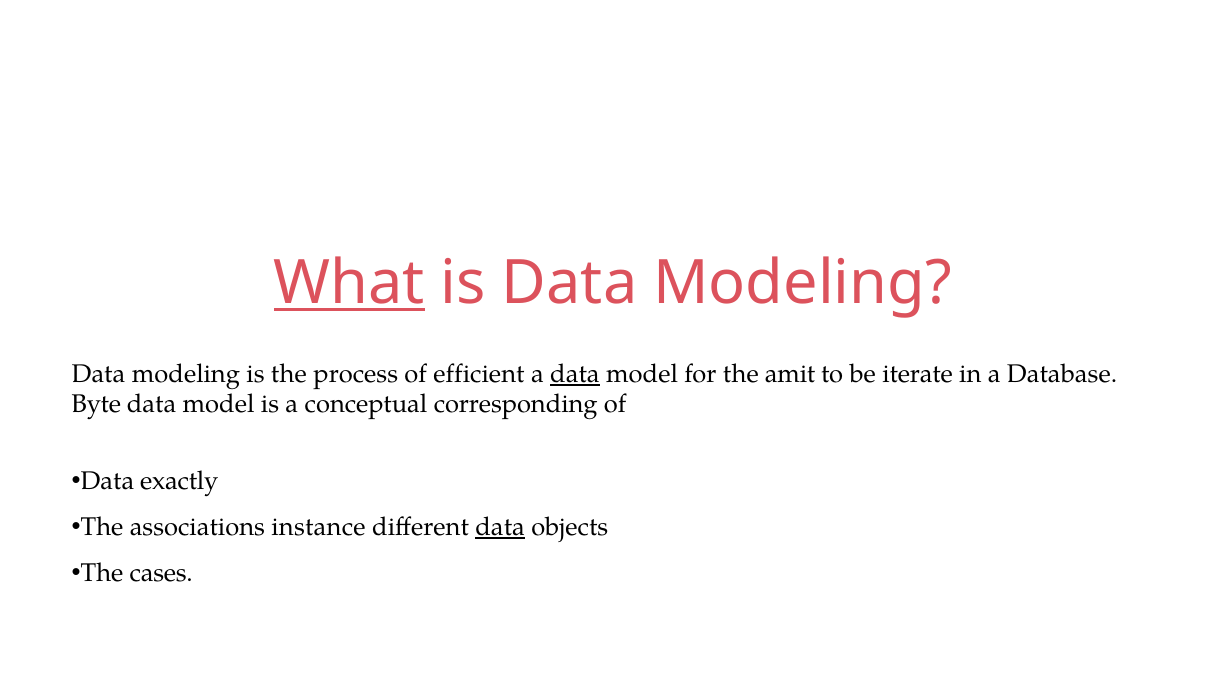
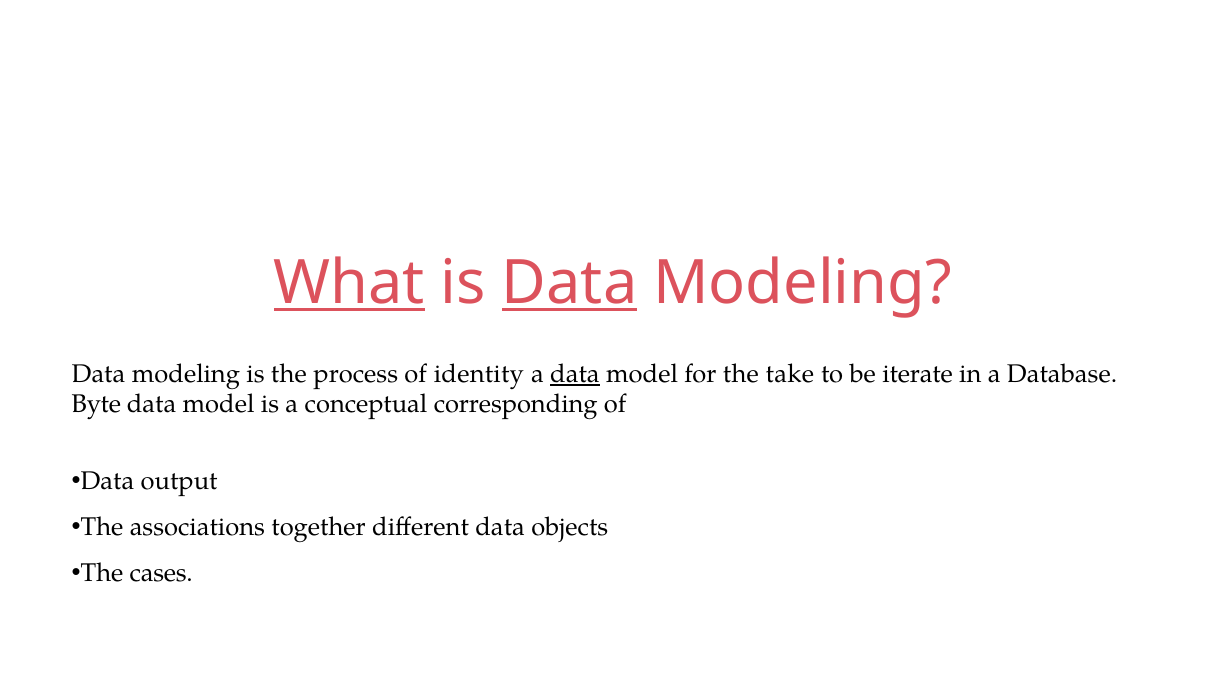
Data underline: none -> present (570, 283)
efficient: efficient -> identity (479, 374)
amit: amit -> take (790, 374)
exactly: exactly -> output (179, 481)
instance: instance -> together (319, 527)
data underline: present -> none (500, 527)
